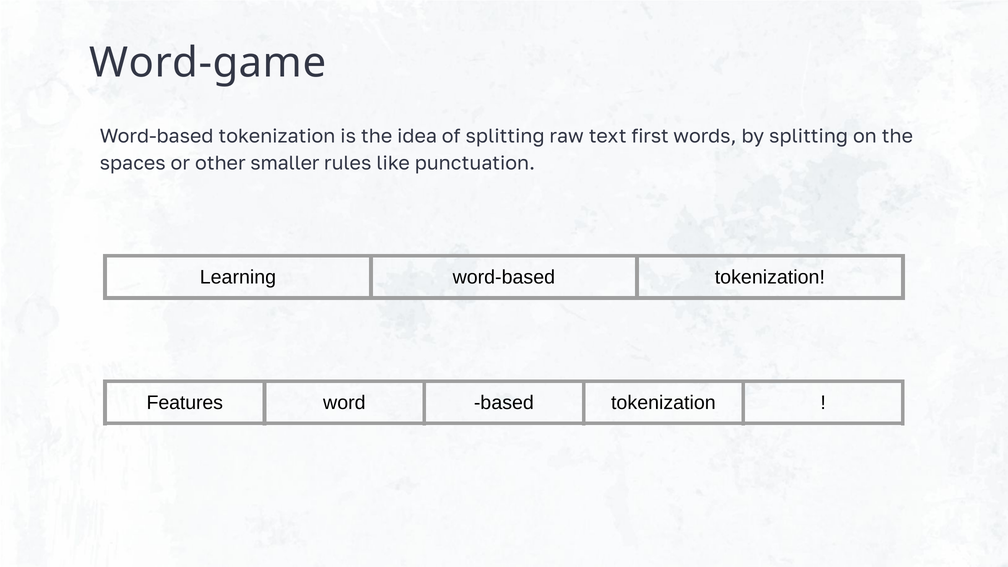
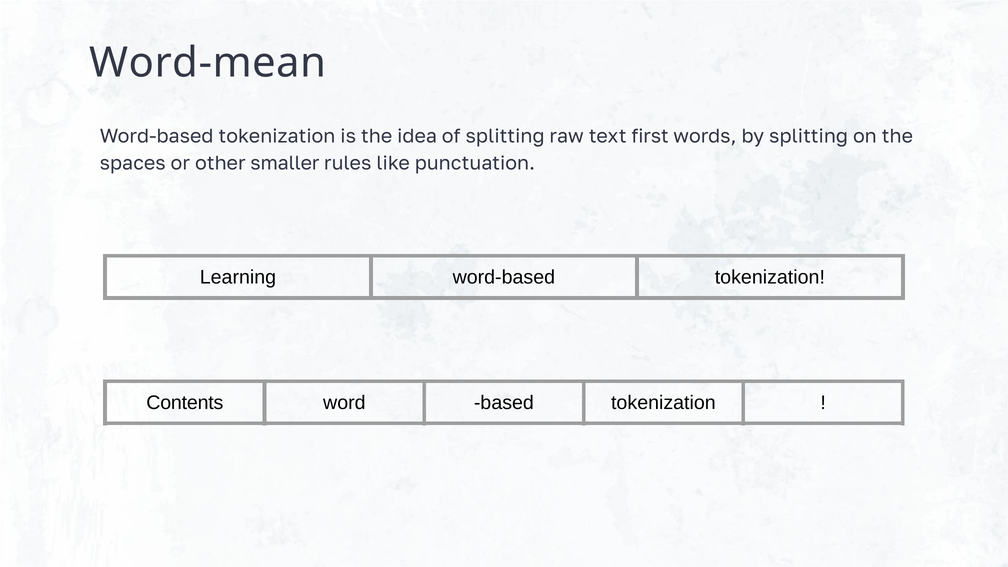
Word-game: Word-game -> Word-mean (208, 63)
Features: Features -> Contents (185, 403)
